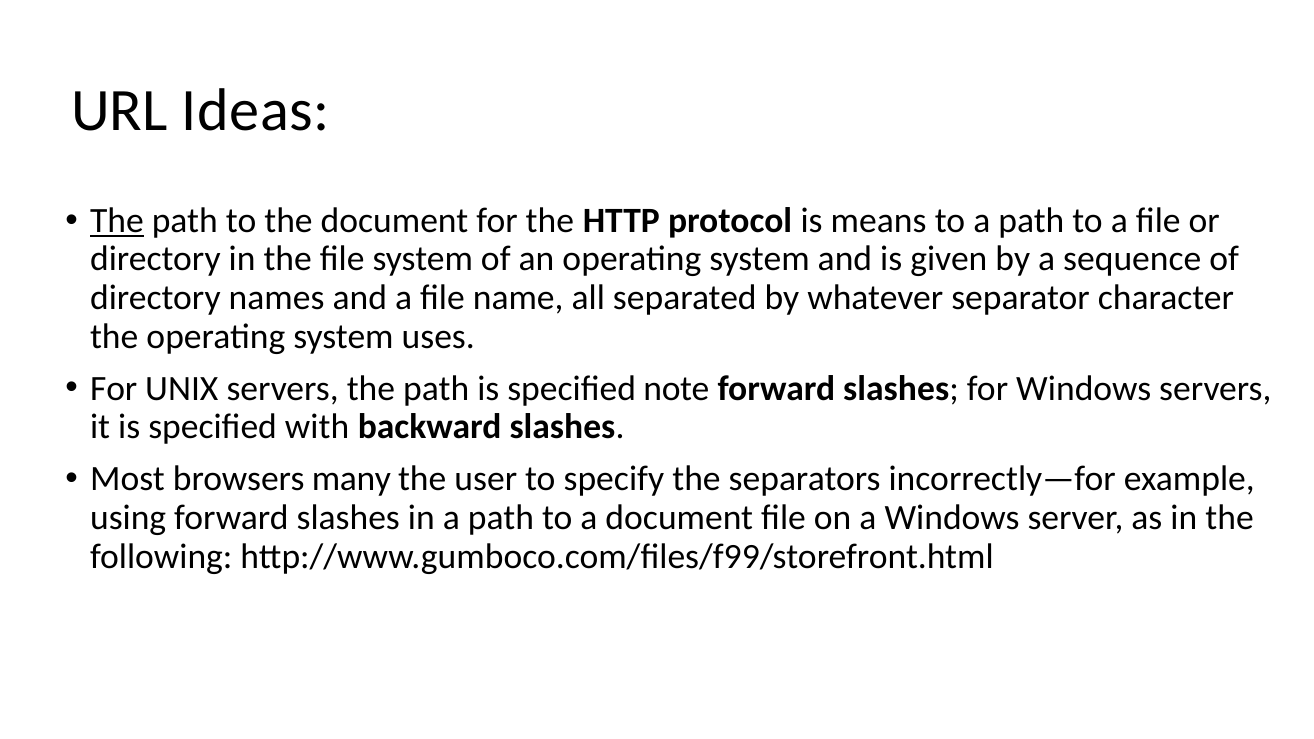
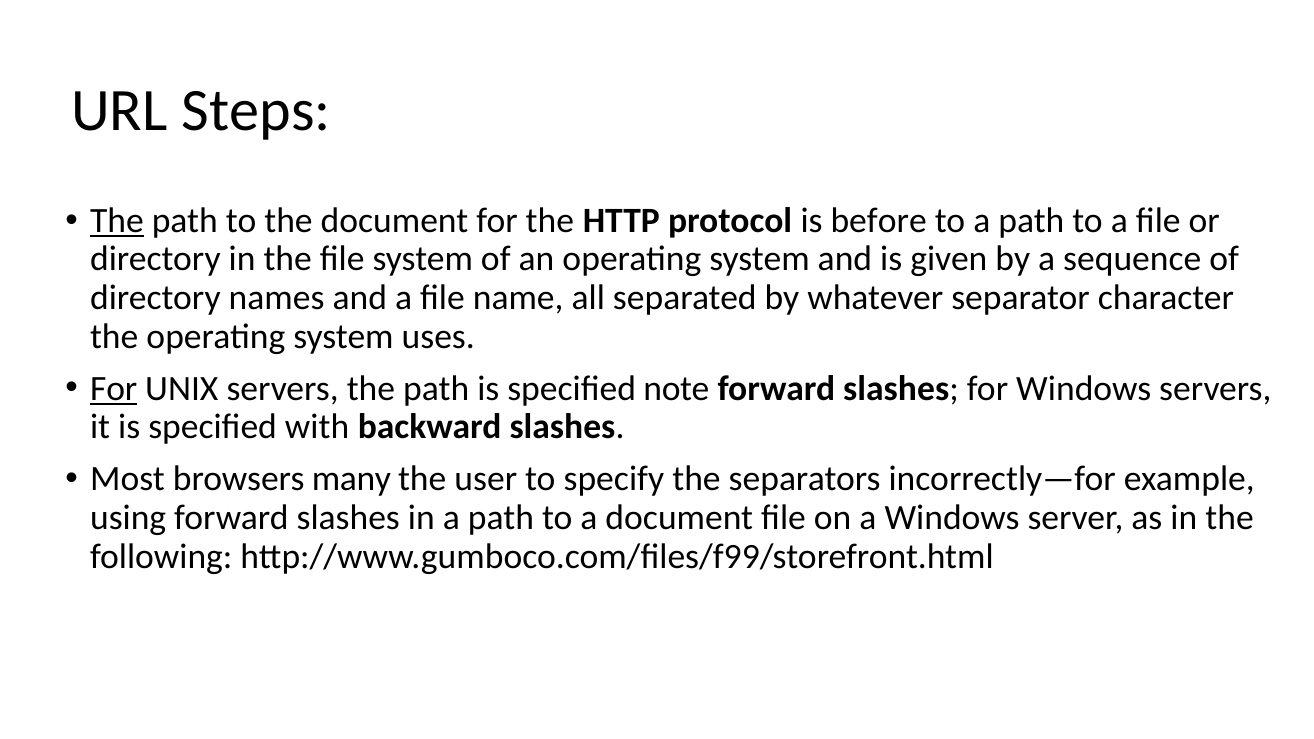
Ideas: Ideas -> Steps (256, 111)
means: means -> before (879, 221)
For underline: none -> present (114, 389)
